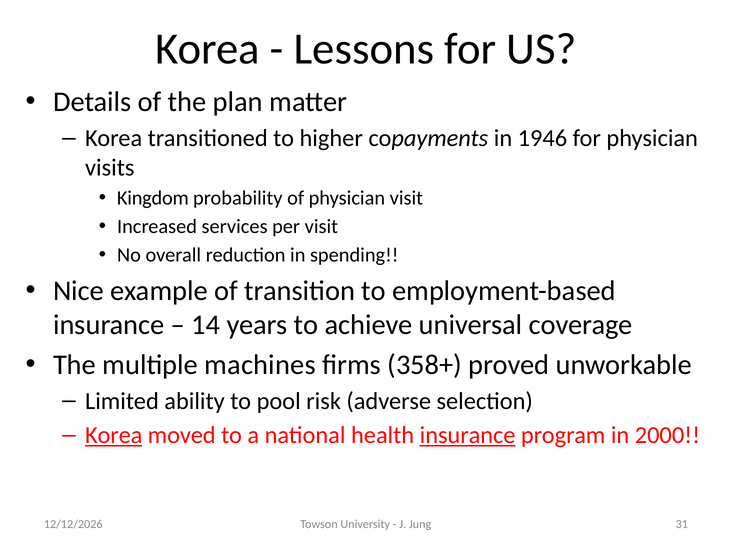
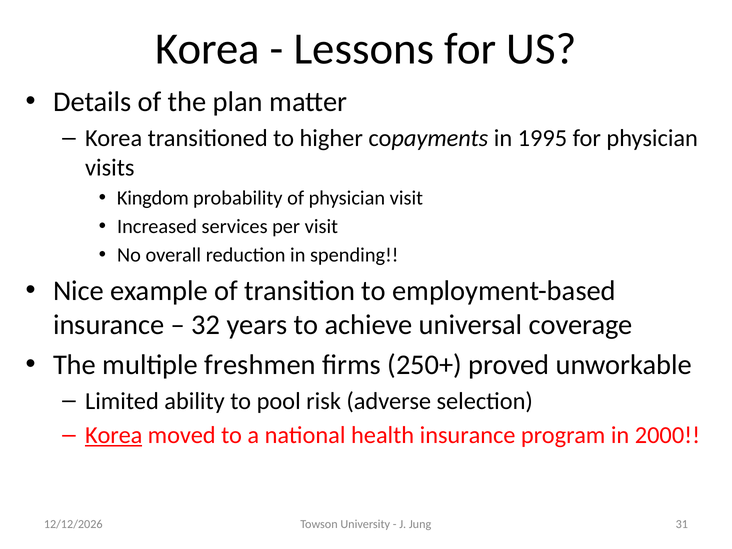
1946: 1946 -> 1995 (542, 138)
14: 14 -> 32 (206, 325)
machines: machines -> freshmen (260, 365)
358+: 358+ -> 250+ (425, 365)
insurance underline: present -> none (468, 435)
